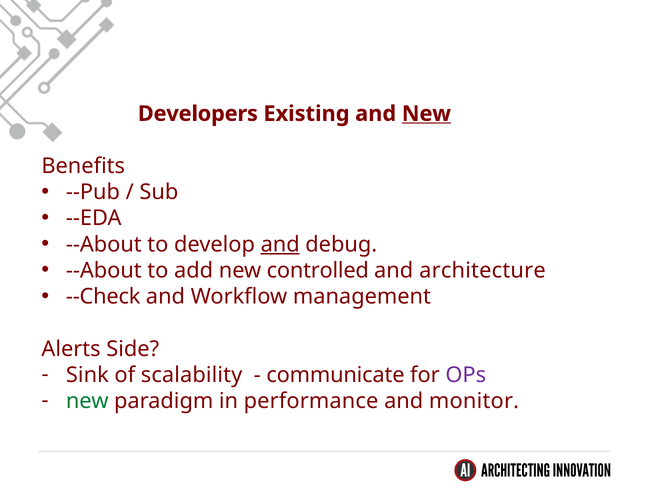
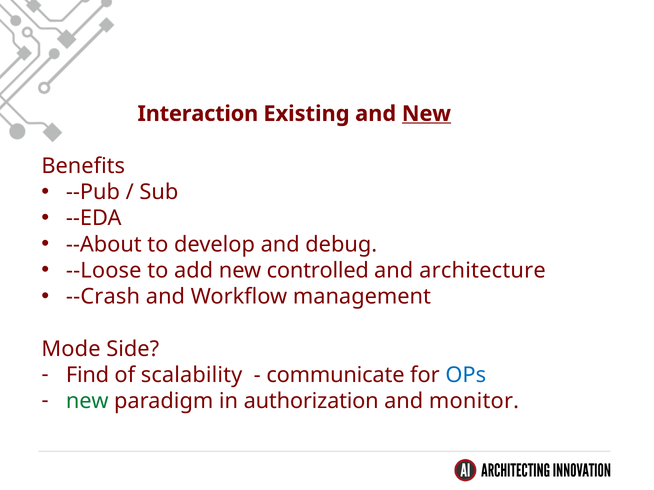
Developers: Developers -> Interaction (198, 114)
and underline: present -> none (280, 245)
--About: --About -> --Loose (104, 271)
--Check: --Check -> --Crash (103, 297)
Alerts: Alerts -> Mode (71, 349)
Sink: Sink -> Find (88, 375)
OPs colour: purple -> blue (466, 375)
performance: performance -> authorization (311, 402)
